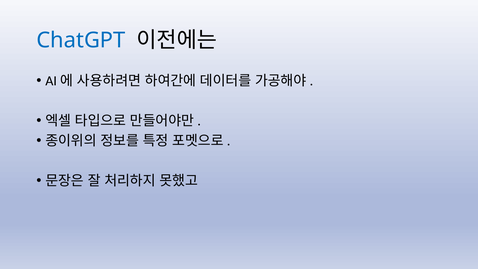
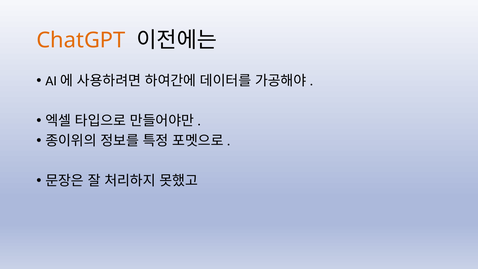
ChatGPT colour: blue -> orange (81, 40)
